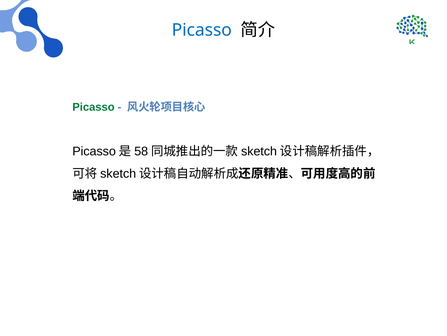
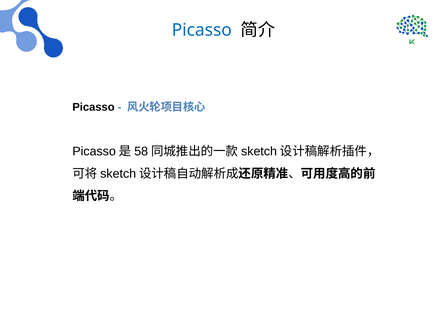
Picasso colour: green -> black (93, 107)
